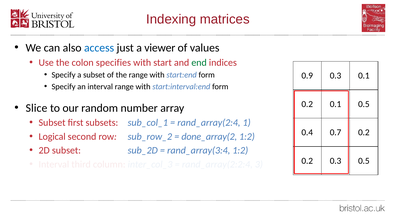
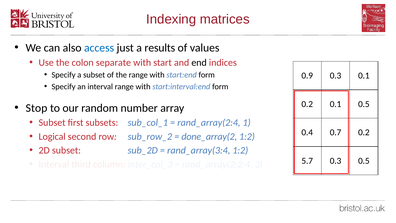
viewer: viewer -> results (160, 48)
specifies: specifies -> separate (113, 62)
end colour: green -> black (199, 62)
Slice: Slice -> Stop (36, 108)
0.2: 0.2 -> 5.7 (307, 161)
